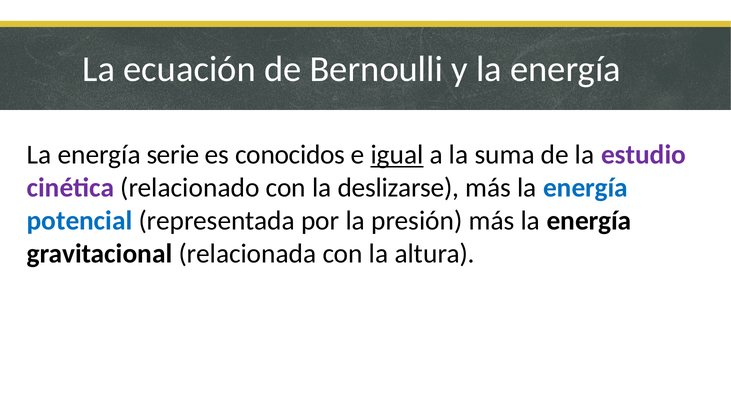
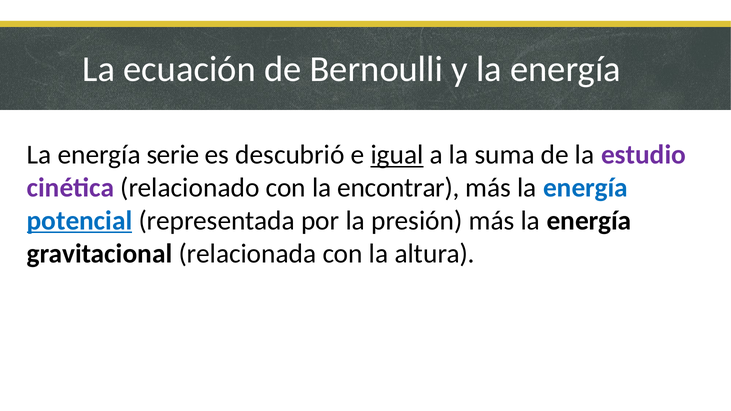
conocidos: conocidos -> descubrió (290, 155)
deslizarse: deslizarse -> encontrar (398, 188)
potencial underline: none -> present (80, 221)
